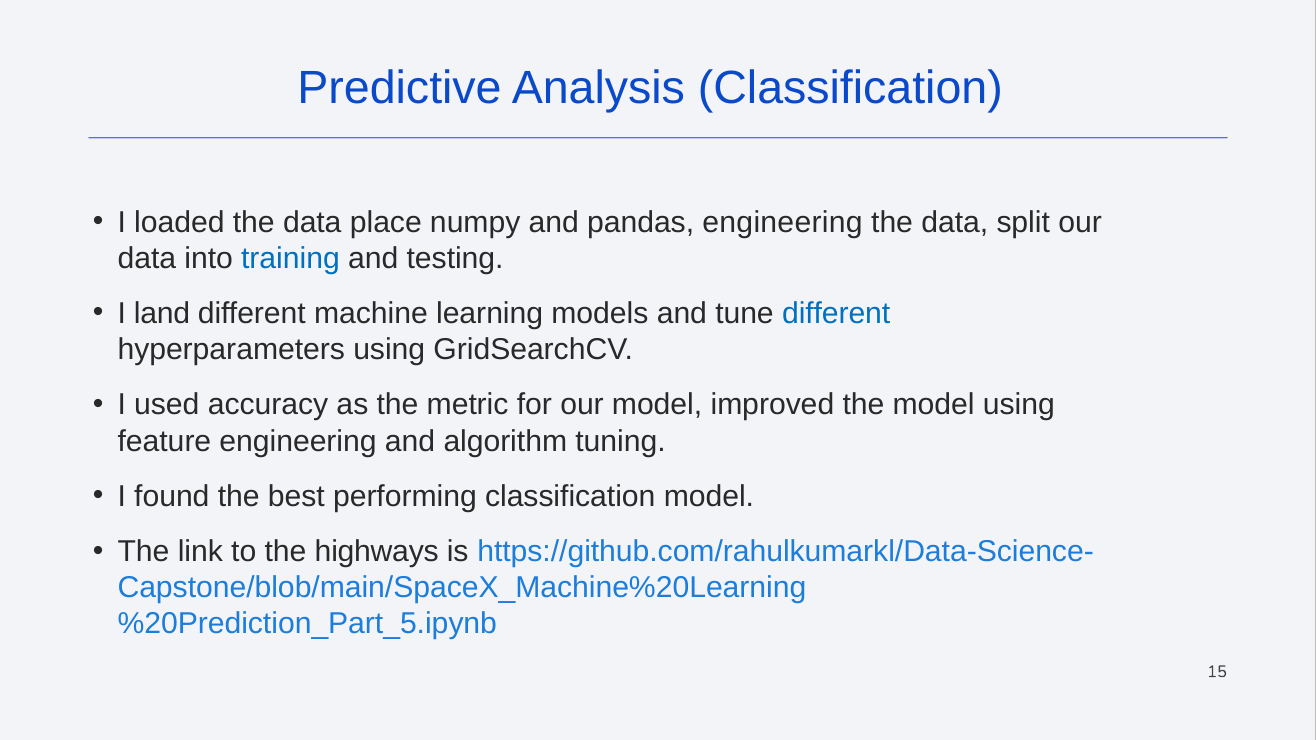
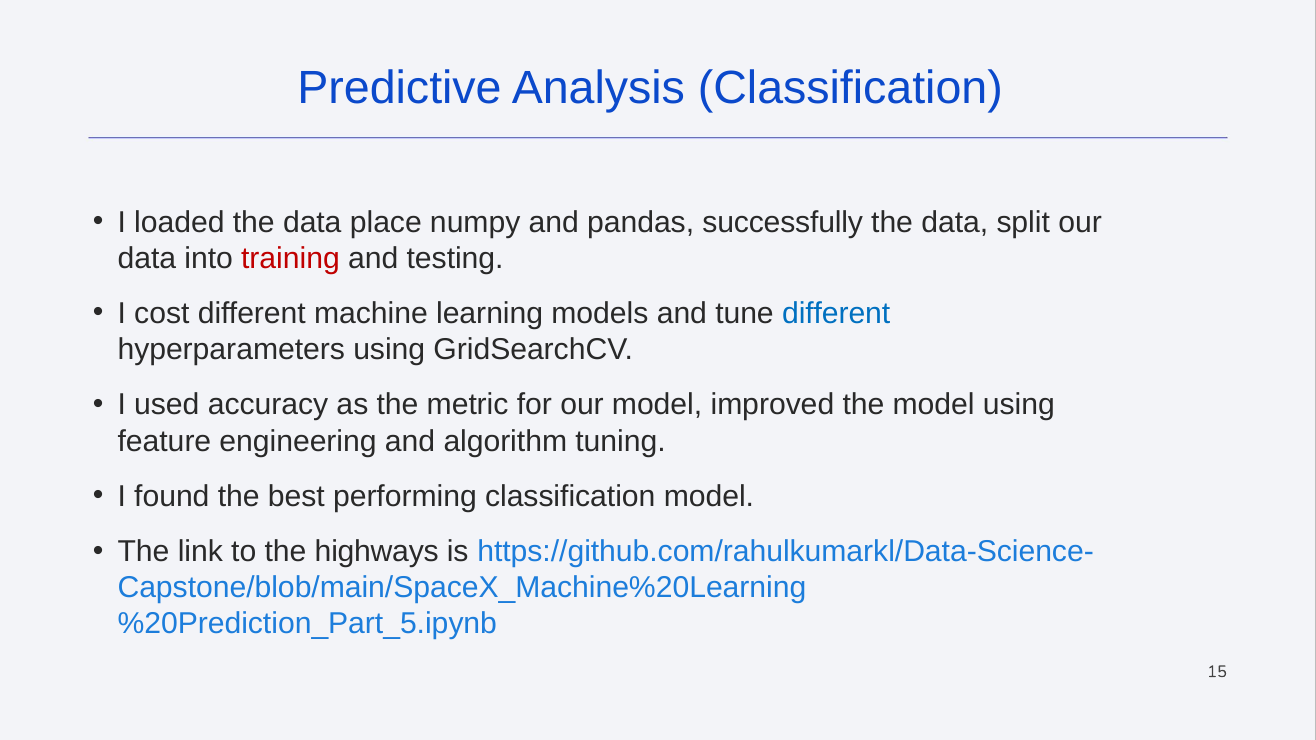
pandas engineering: engineering -> successfully (783, 222)
training colour: blue -> red (290, 258)
land: land -> cost (162, 314)
